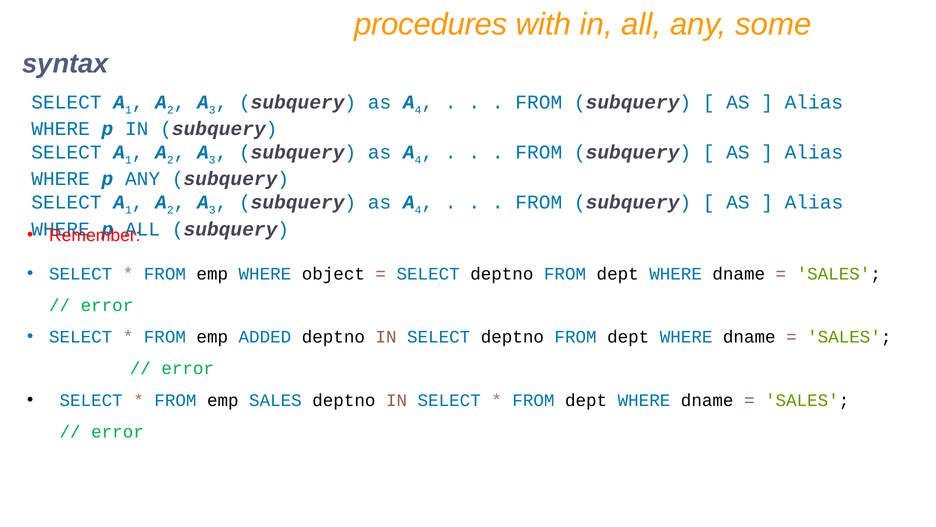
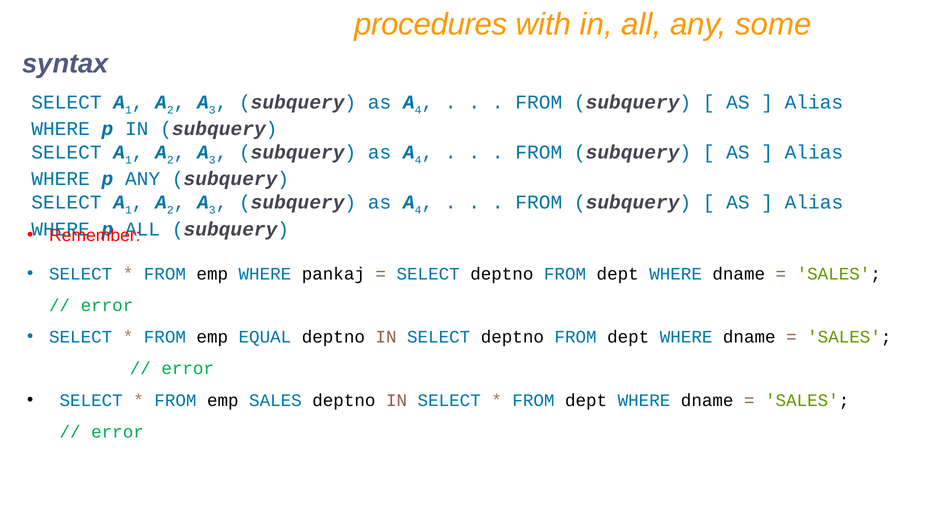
object: object -> pankaj (333, 274)
ADDED: ADDED -> EQUAL (265, 337)
